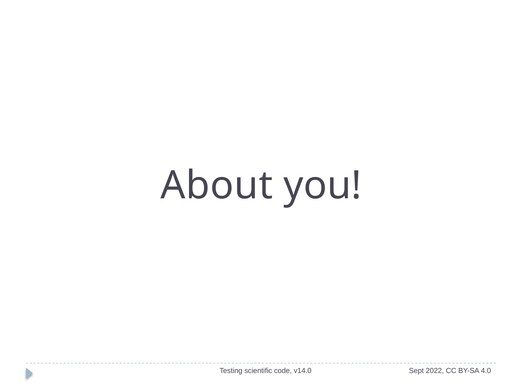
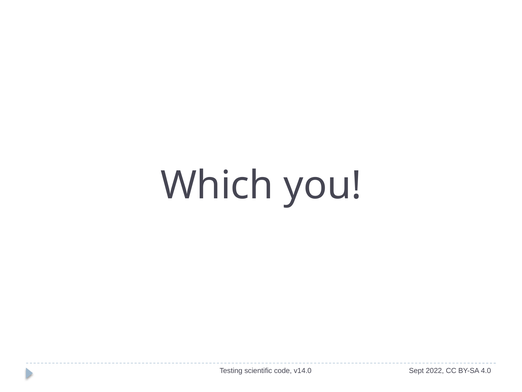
About: About -> Which (217, 185)
